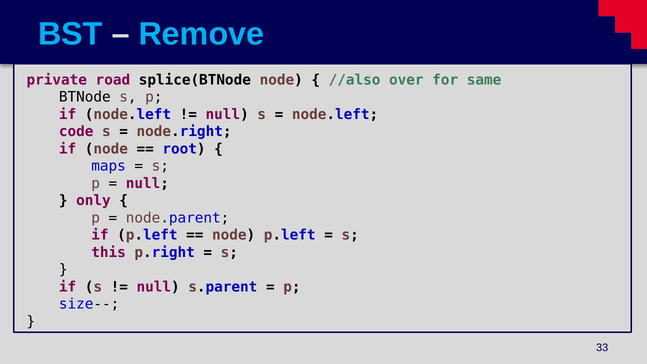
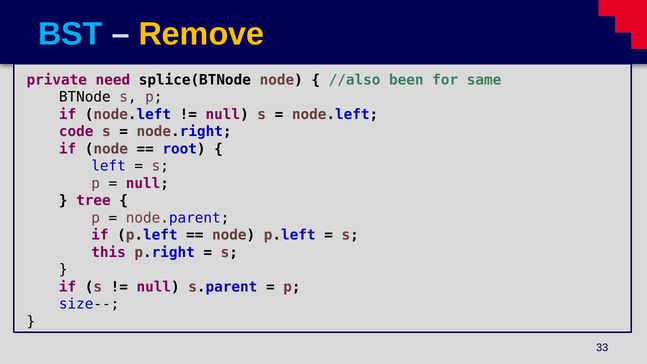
Remove colour: light blue -> yellow (202, 34)
road: road -> need (113, 80)
over: over -> been (406, 80)
maps: maps -> left (109, 166)
only: only -> tree (93, 201)
